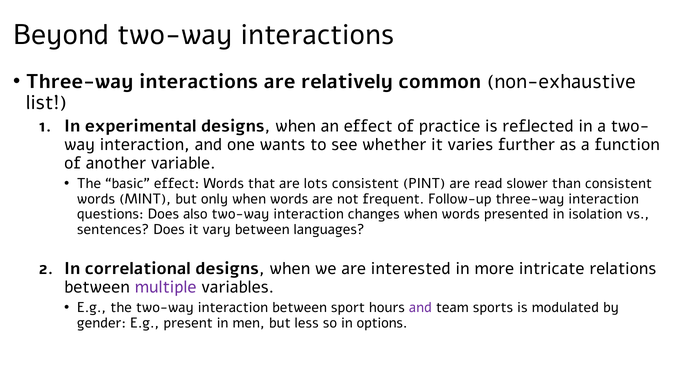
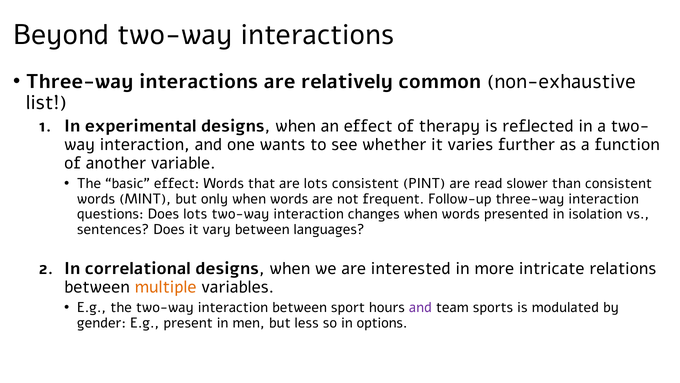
practice: practice -> therapy (450, 126)
Does also: also -> lots (195, 214)
multiple colour: purple -> orange (166, 287)
